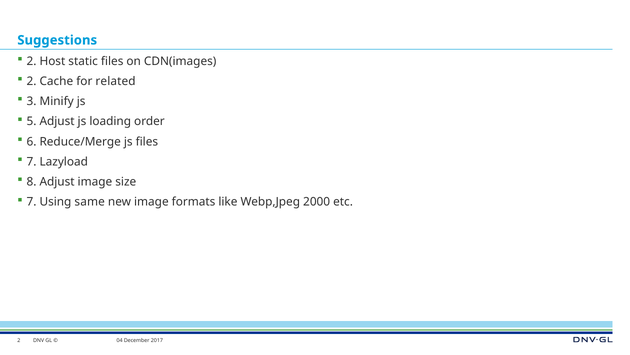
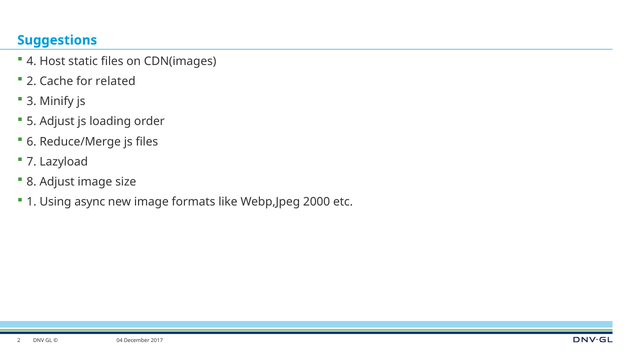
2: 2 -> 4 (32, 61)
7: 7 -> 1 (32, 202)
same: same -> async (90, 202)
